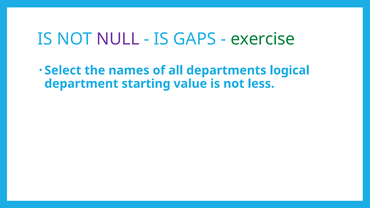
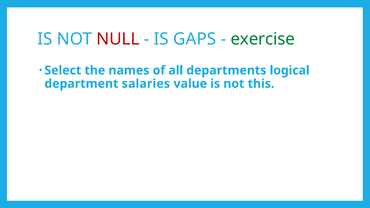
NULL colour: purple -> red (118, 39)
starting: starting -> salaries (146, 84)
less: less -> this (261, 84)
